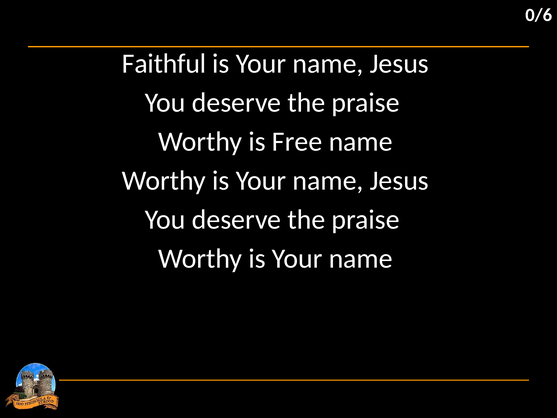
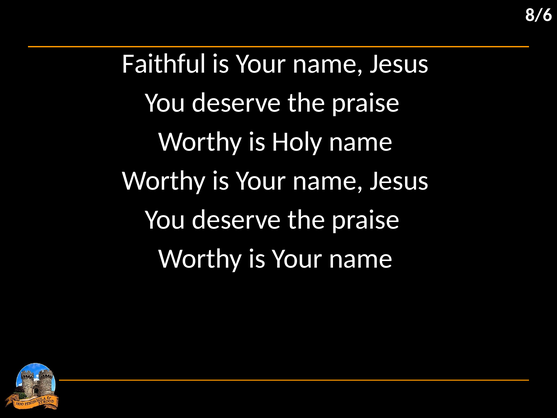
0/6: 0/6 -> 8/6 (539, 15)
Free: Free -> Holy (297, 142)
